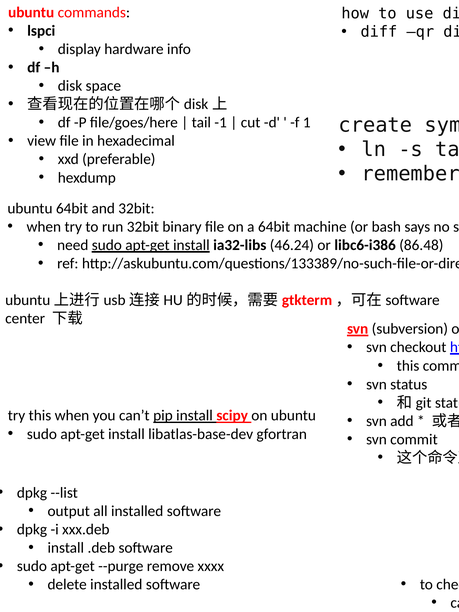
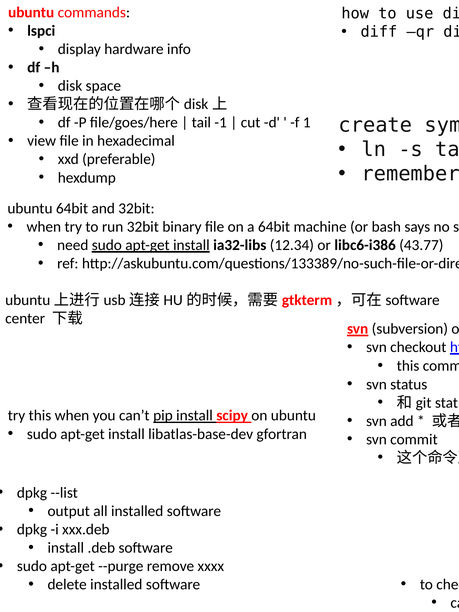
46.24: 46.24 -> 12.34 (292, 245)
86.48: 86.48 -> 43.77 (421, 245)
